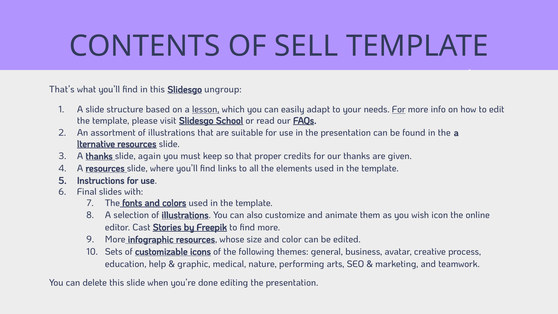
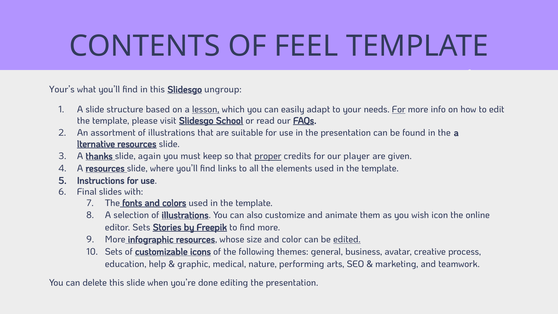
SELL: SELL -> FEEL (306, 46)
That’s: That’s -> Your’s (62, 90)
proper underline: none -> present (268, 156)
our thanks: thanks -> player (357, 156)
editor Cast: Cast -> Sets (141, 227)
edited underline: none -> present (347, 239)
